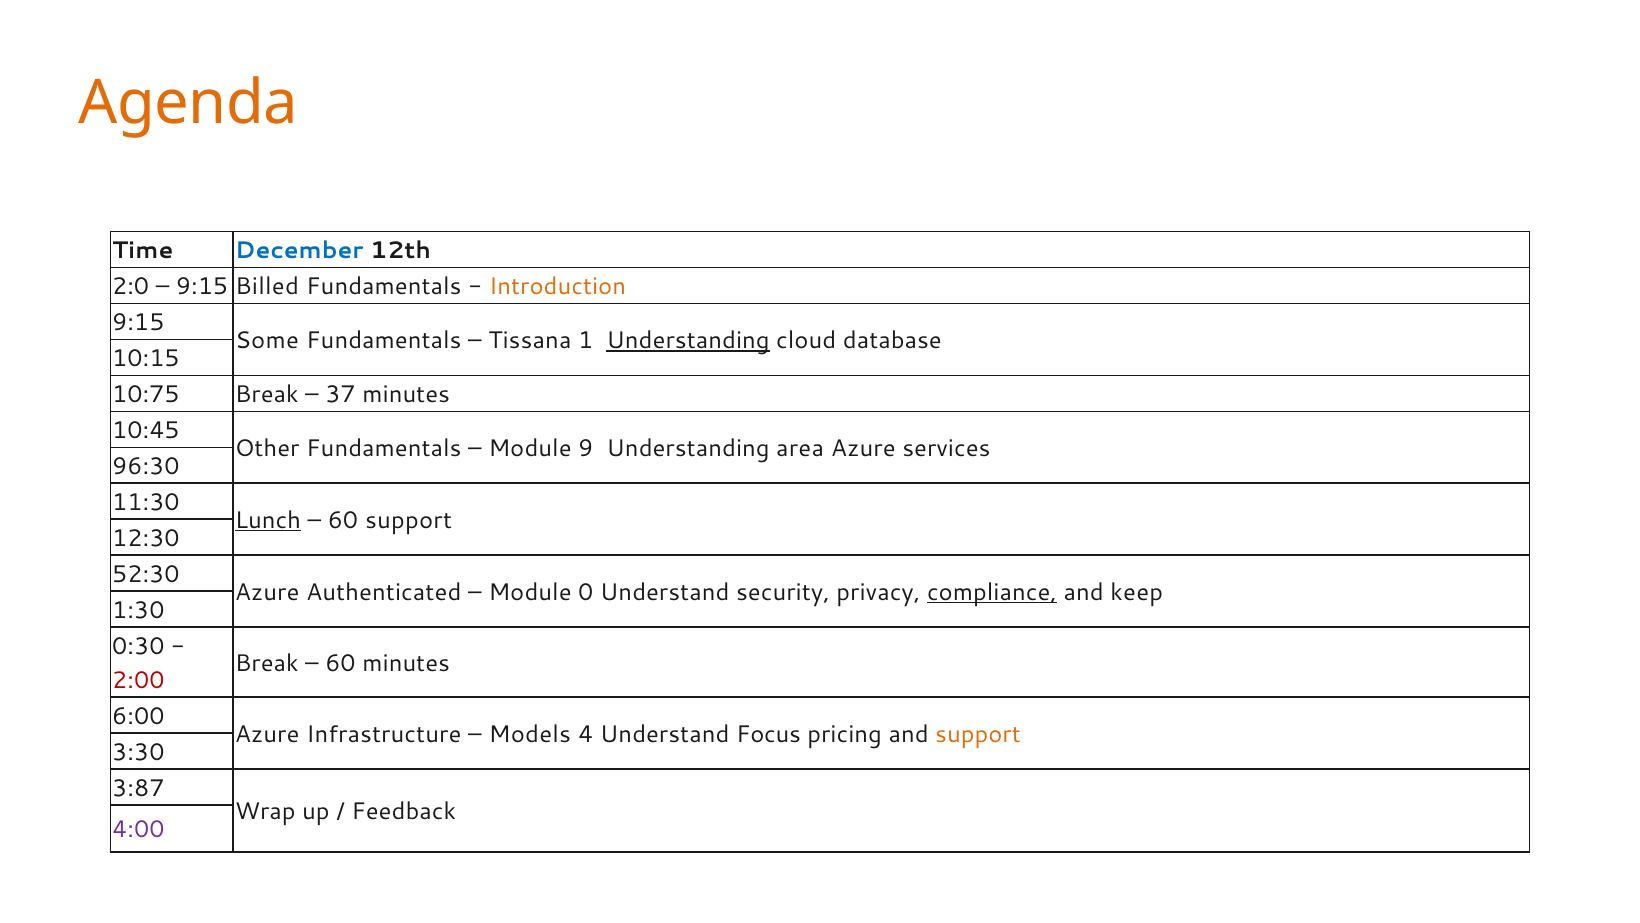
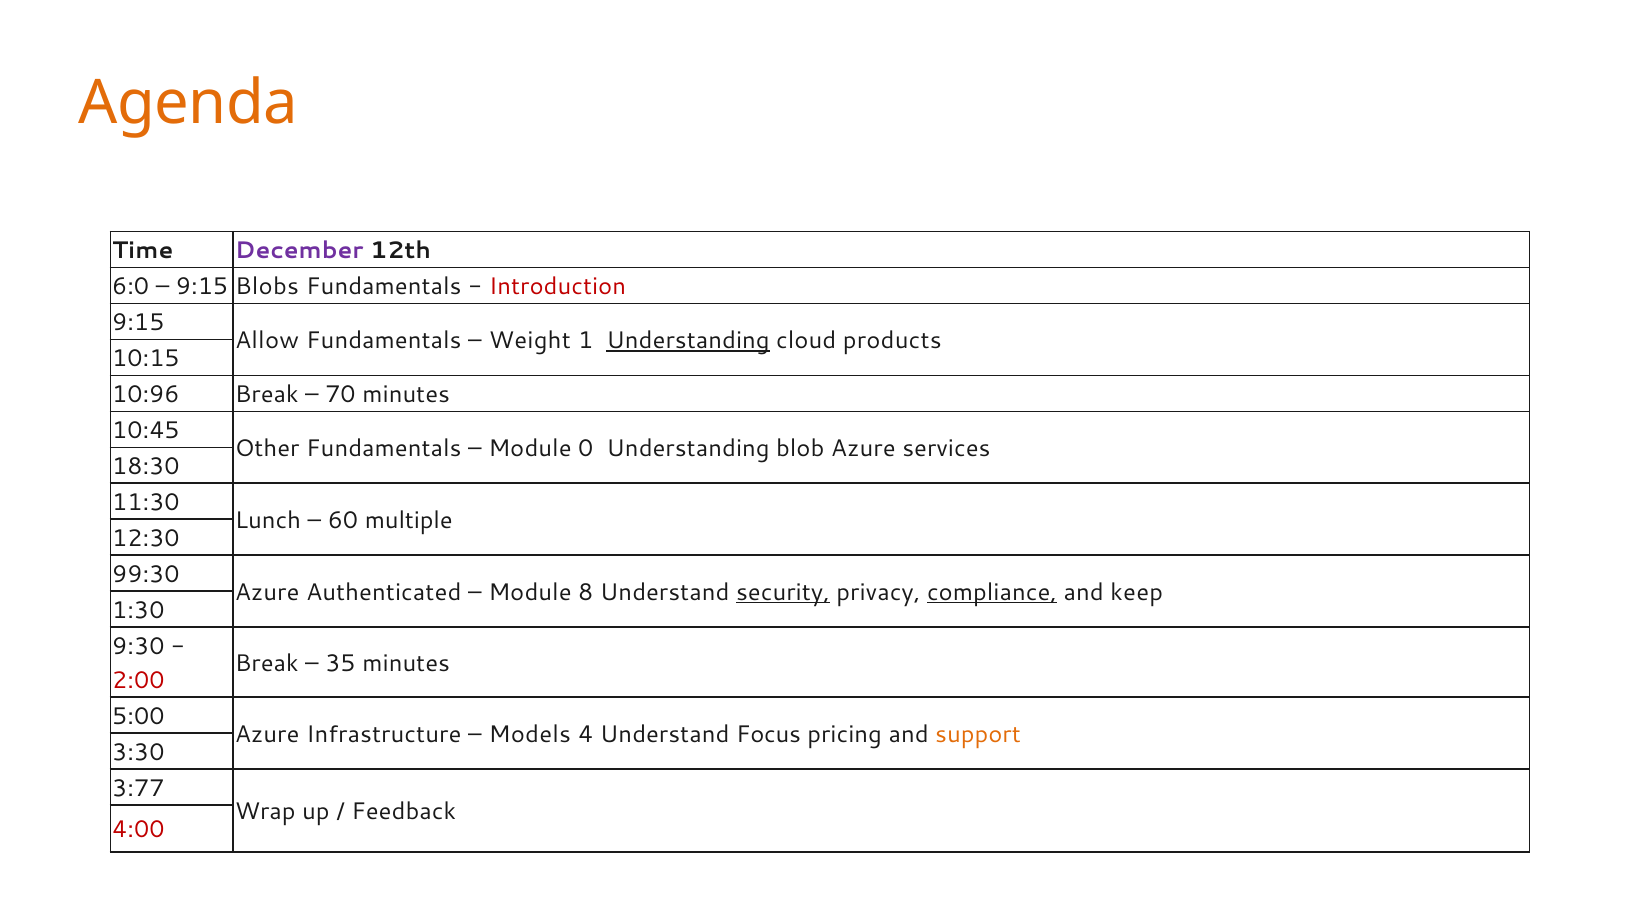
December colour: blue -> purple (299, 251)
2:0: 2:0 -> 6:0 (131, 287)
Billed: Billed -> Blobs (267, 287)
Introduction colour: orange -> red (558, 287)
Some: Some -> Allow (267, 341)
Tissana: Tissana -> Weight (530, 341)
database: database -> products (892, 341)
10:75: 10:75 -> 10:96 (146, 394)
37: 37 -> 70 (340, 394)
9: 9 -> 0 (586, 448)
area: area -> blob (800, 448)
96:30: 96:30 -> 18:30 (146, 466)
Lunch underline: present -> none (268, 520)
60 support: support -> multiple (409, 520)
52:30: 52:30 -> 99:30 (146, 574)
0: 0 -> 8 (586, 592)
security underline: none -> present (783, 592)
0:30: 0:30 -> 9:30 (138, 646)
60: 60 -> 35 (340, 663)
6:00: 6:00 -> 5:00 (138, 716)
3:87: 3:87 -> 3:77 (138, 788)
4:00 colour: purple -> red (138, 829)
